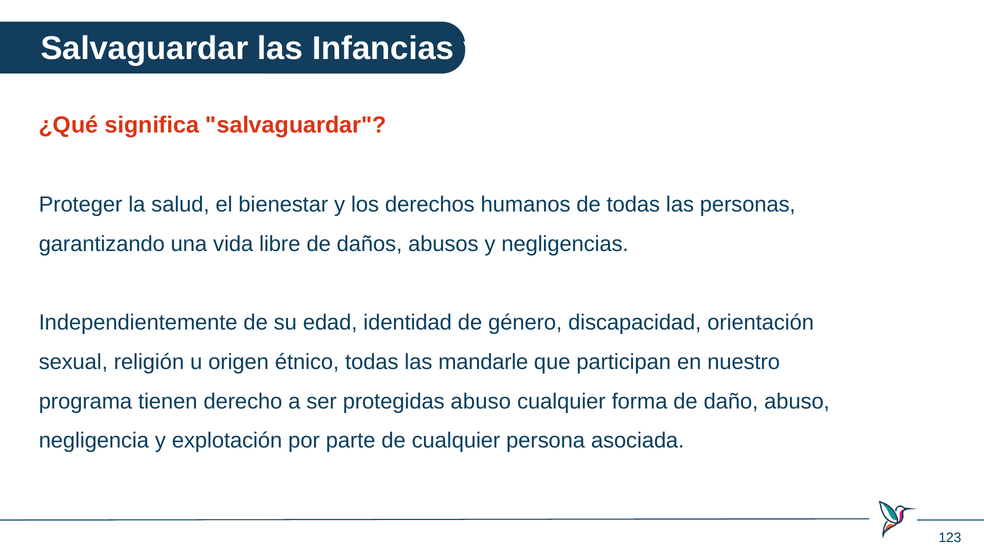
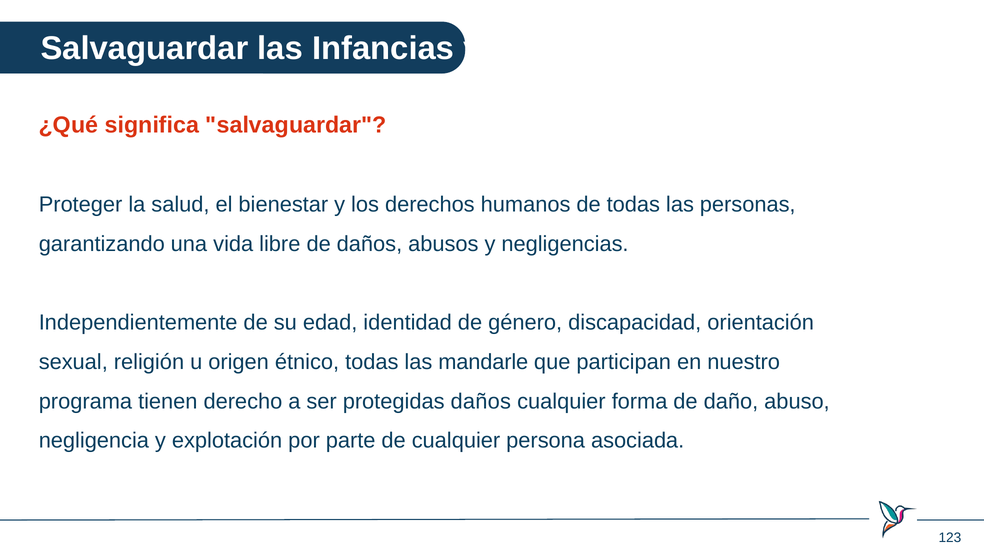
protegidas abuso: abuso -> daños (481, 401)
